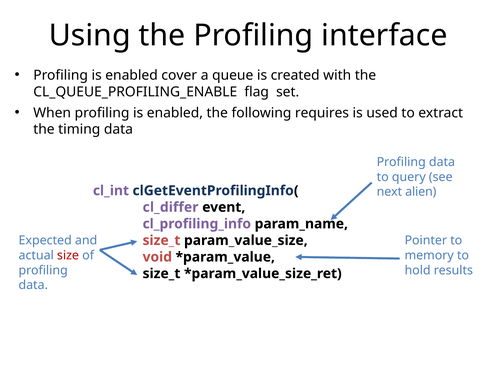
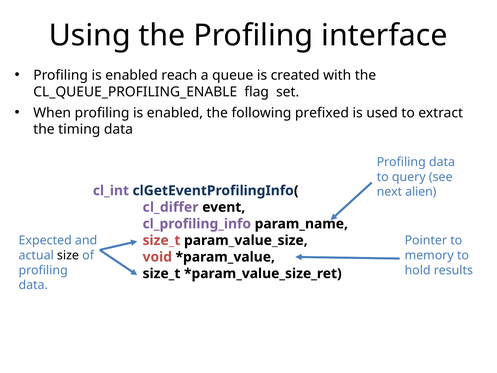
cover: cover -> reach (179, 75)
requires: requires -> prefixed (322, 113)
size colour: red -> black (68, 255)
